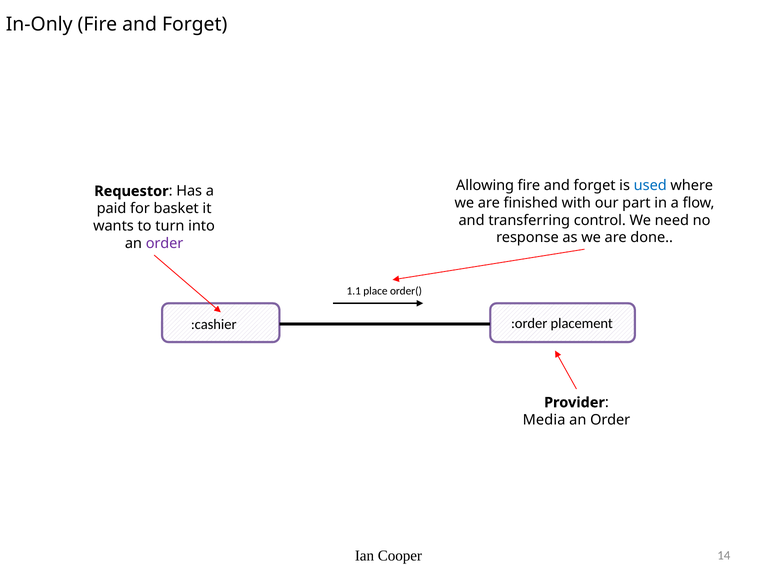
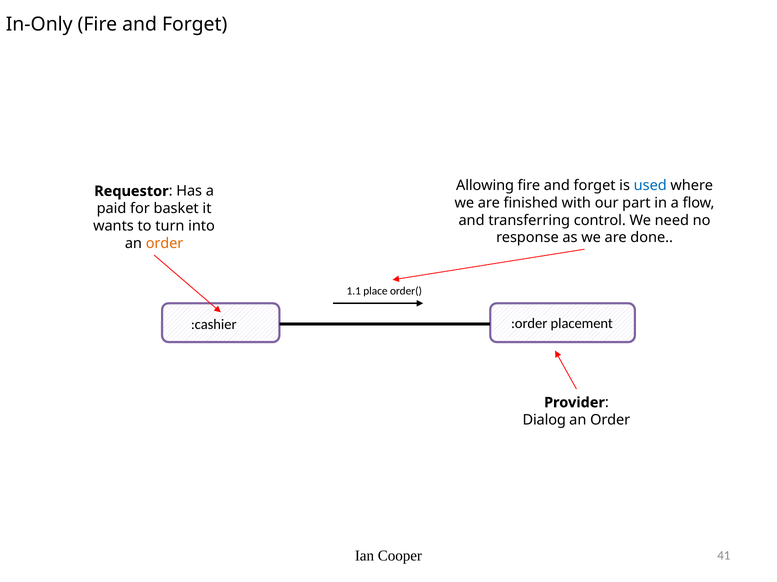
order colour: purple -> orange (165, 244)
Media: Media -> Dialog (544, 420)
14: 14 -> 41 (724, 556)
